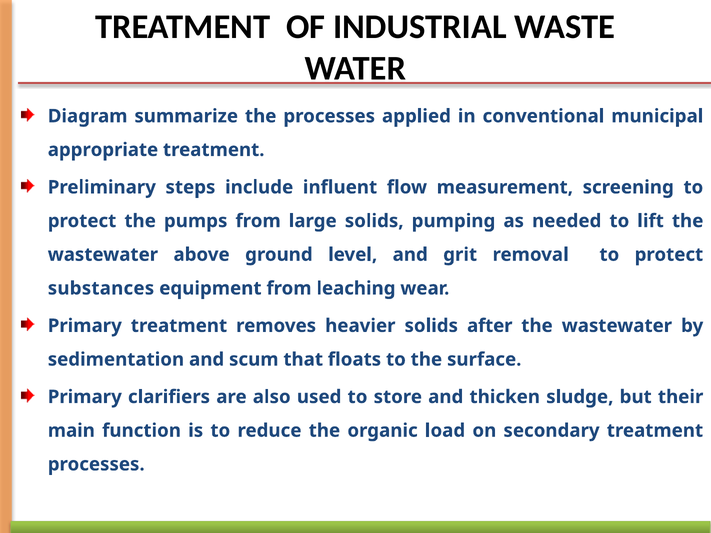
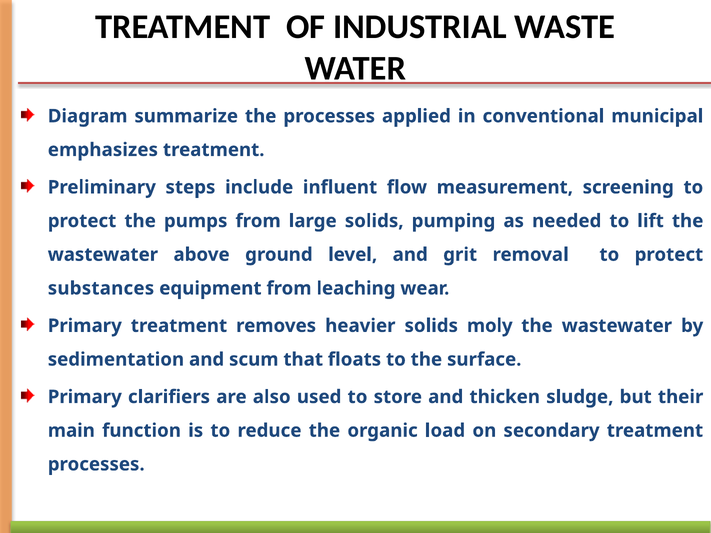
appropriate: appropriate -> emphasizes (103, 150)
after: after -> moly (490, 326)
